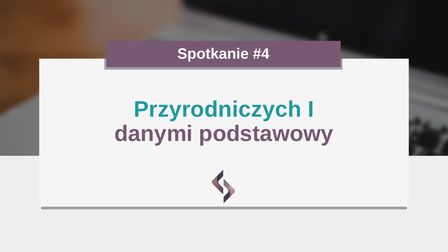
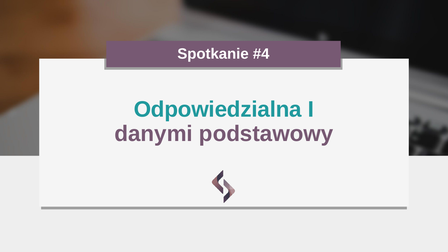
Przyrodniczych: Przyrodniczych -> Odpowiedzialna (218, 109)
